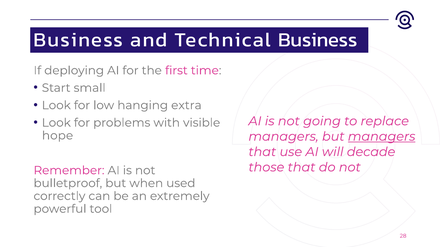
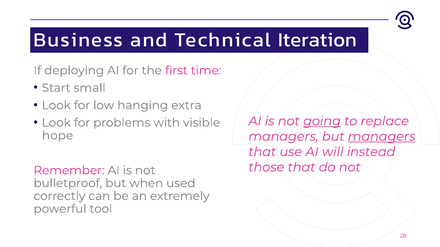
Technical Business: Business -> Iteration (318, 40)
going underline: none -> present (322, 121)
decade: decade -> instead (371, 152)
